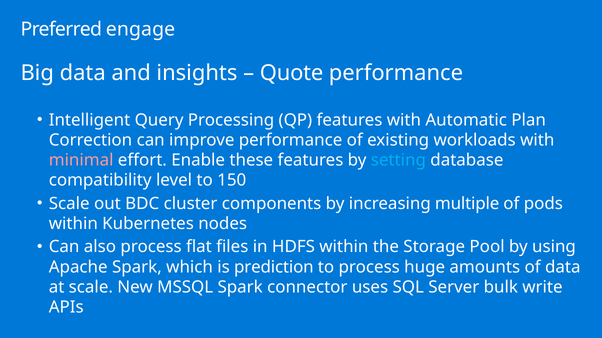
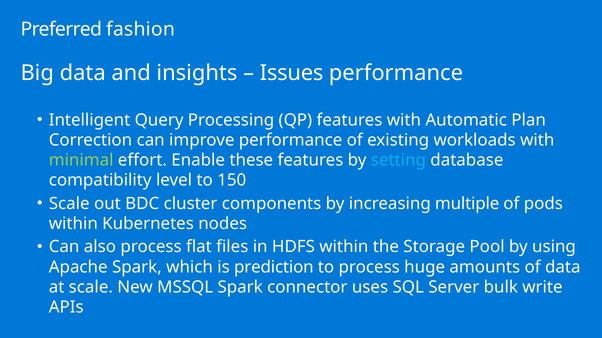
engage: engage -> fashion (140, 29)
Quote: Quote -> Issues (292, 73)
minimal colour: pink -> light green (81, 161)
